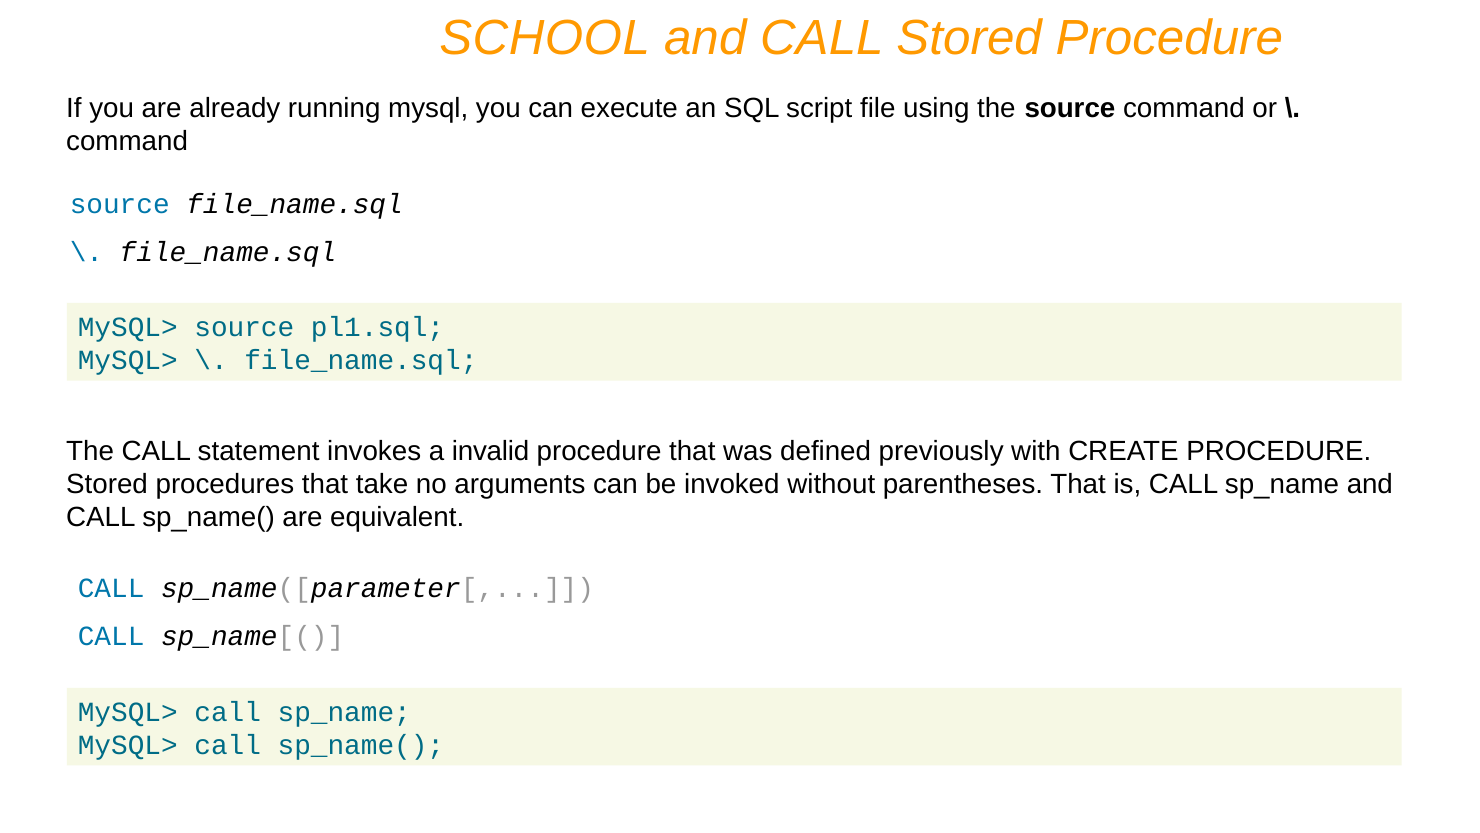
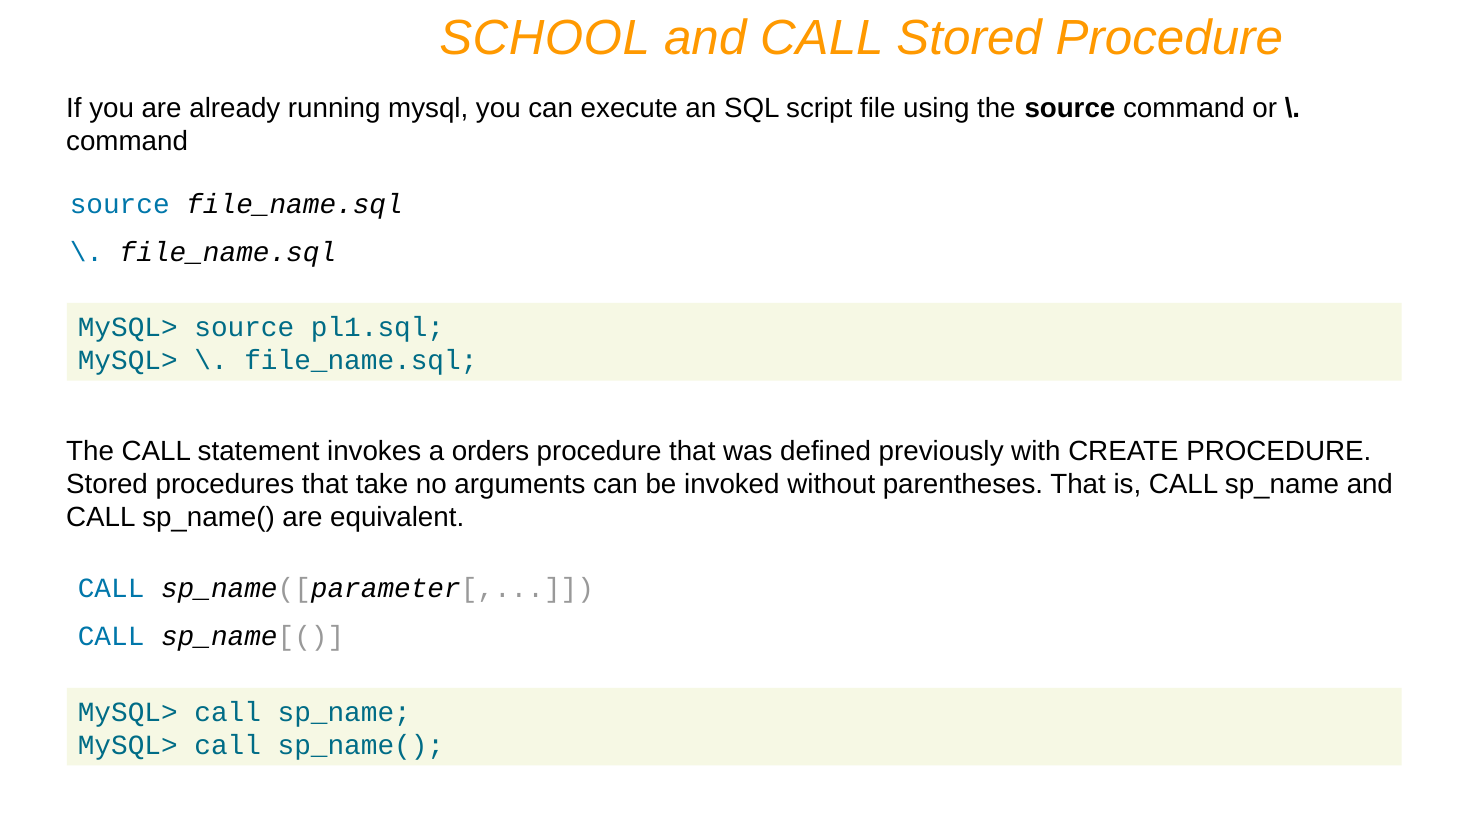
invalid: invalid -> orders (491, 451)
